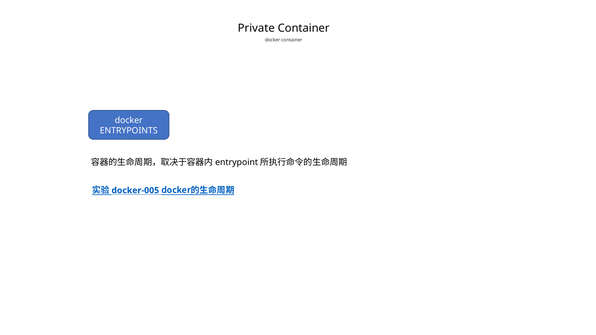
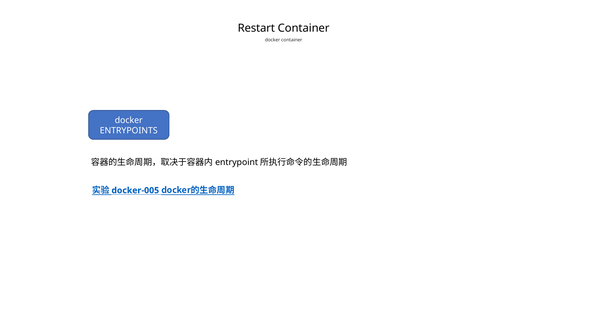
Private: Private -> Restart (256, 28)
